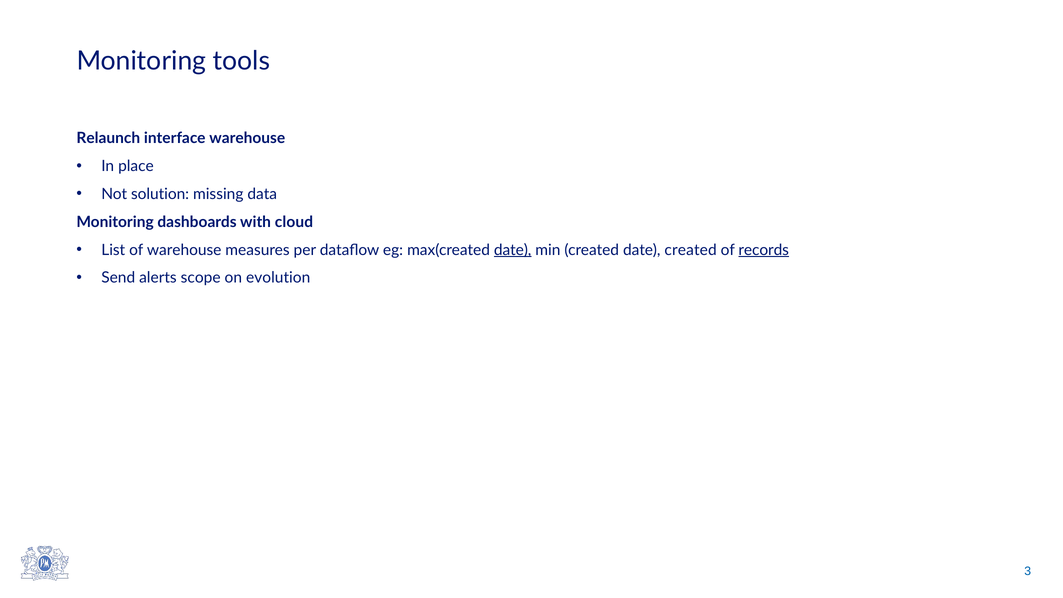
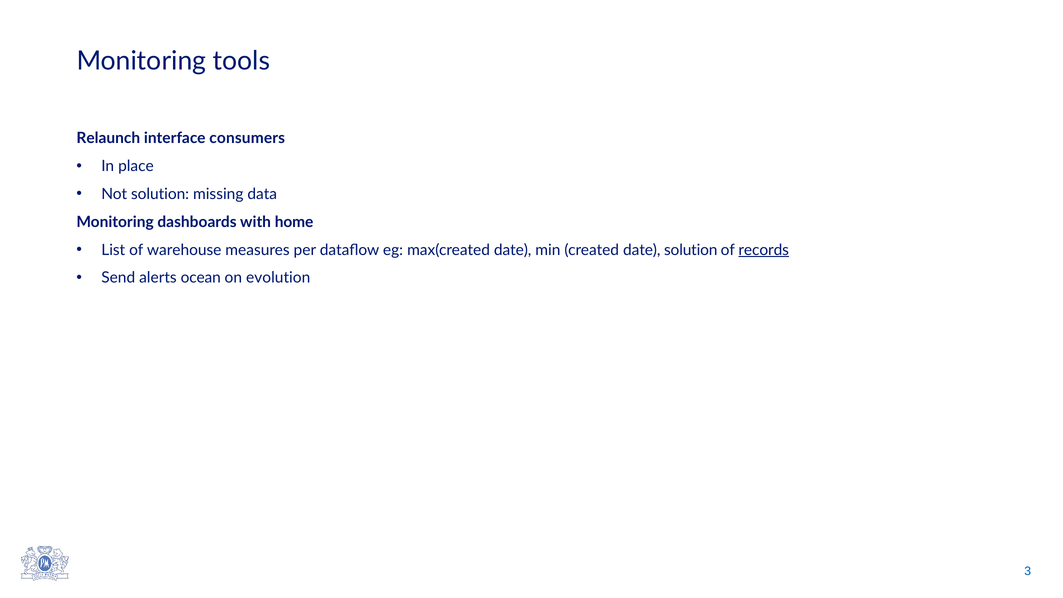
interface warehouse: warehouse -> consumers (247, 138)
cloud: cloud -> home (294, 222)
date underline: present -> none (513, 250)
date created: created -> solution (691, 250)
scope: scope -> ocean (201, 278)
